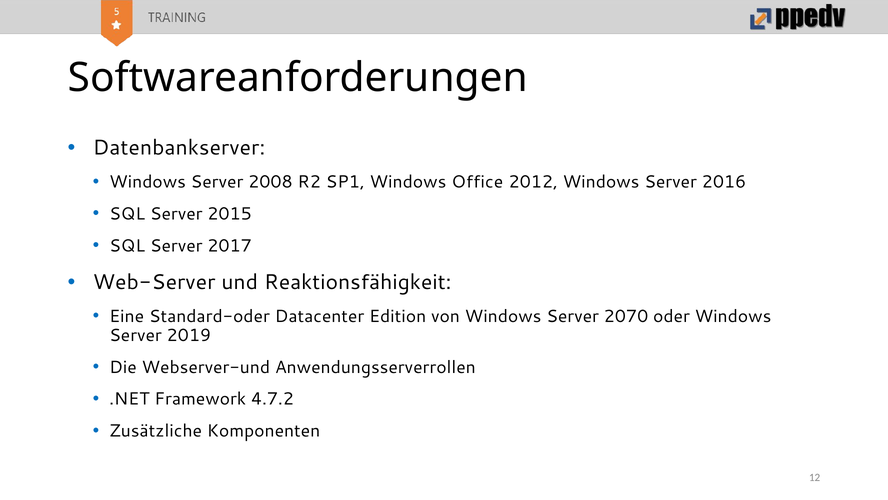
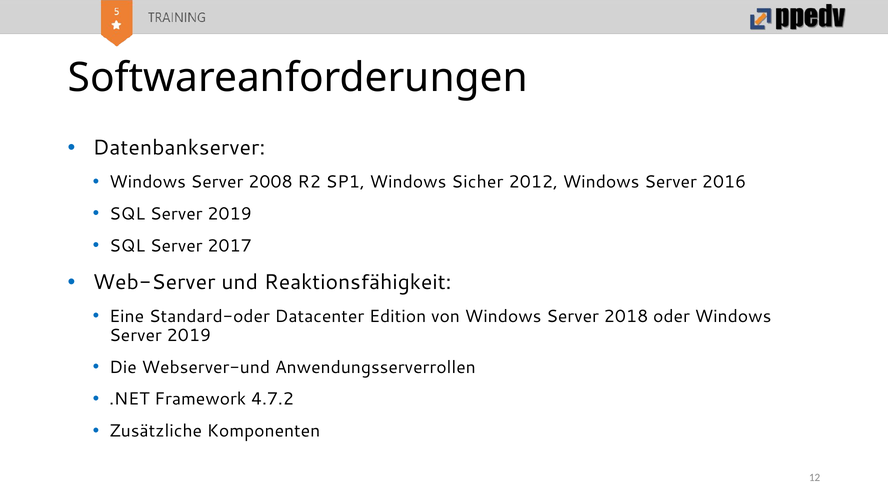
Office: Office -> Sicher (477, 182)
SQL Server 2015: 2015 -> 2019 (230, 214)
2070: 2070 -> 2018 (626, 316)
